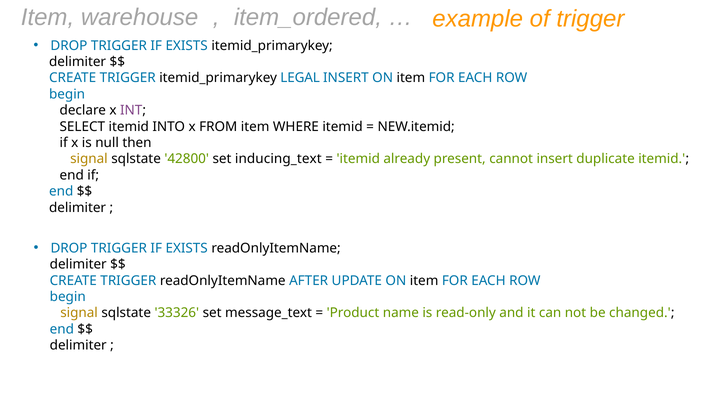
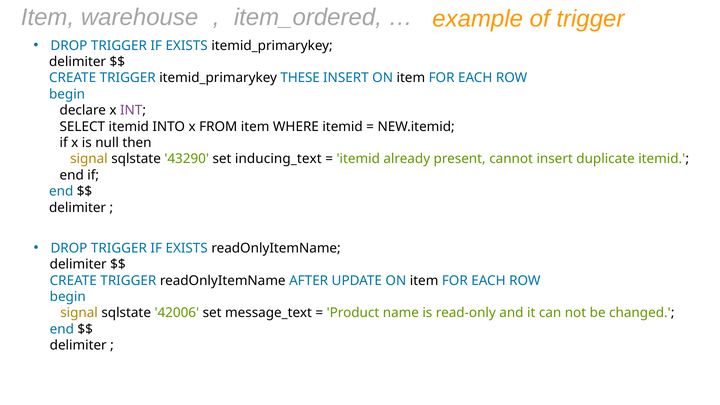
LEGAL: LEGAL -> THESE (300, 78)
42800: 42800 -> 43290 (187, 159)
33326: 33326 -> 42006 (177, 313)
